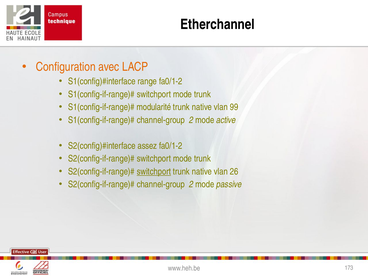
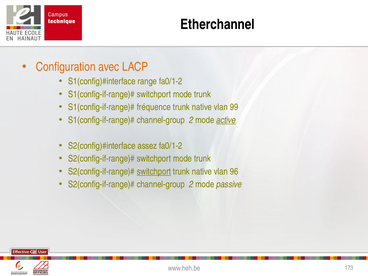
modularité: modularité -> fréquence (154, 107)
active underline: none -> present (226, 120)
26: 26 -> 96 (234, 172)
